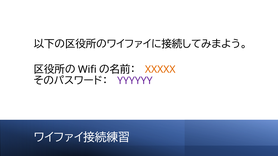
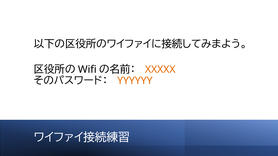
YYYYYY colour: purple -> orange (135, 81)
